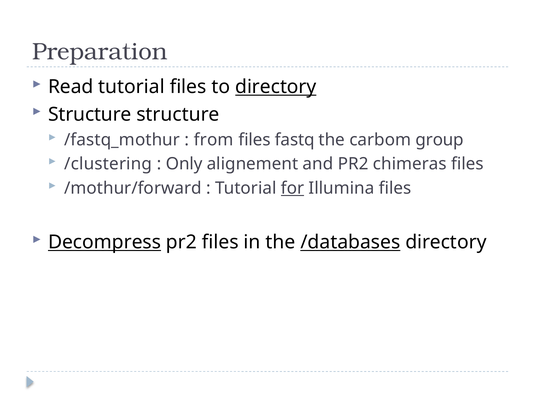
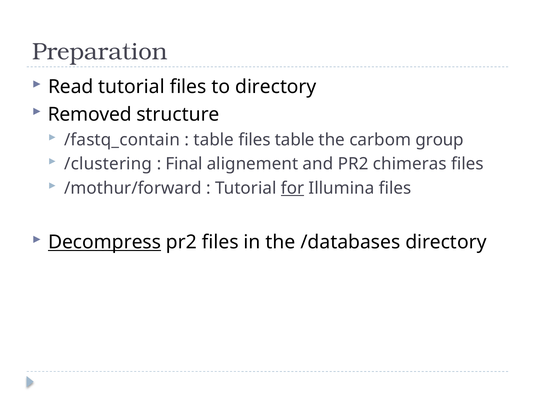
directory underline: present -> none (276, 87)
Structure: Structure -> Removed (90, 115)
/fastq_mothur: /fastq_mothur -> /fastq_contain (122, 140)
from: from -> table (214, 140)
files fastq: fastq -> table (295, 140)
Only: Only -> Final (184, 164)
/databases underline: present -> none (350, 242)
